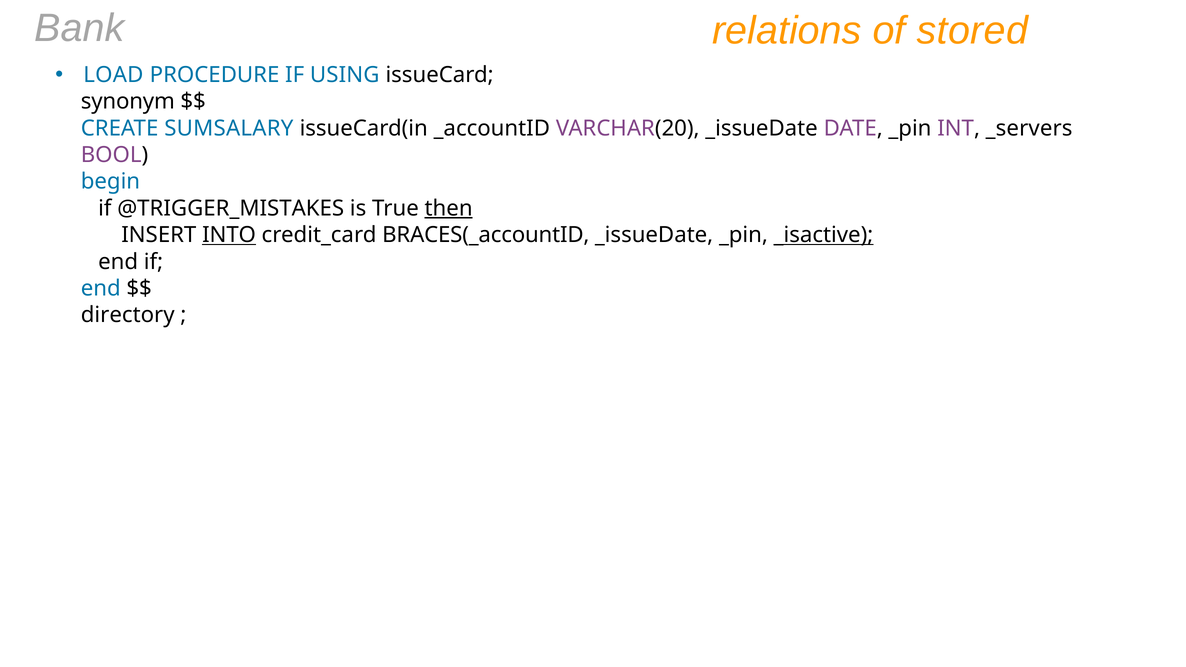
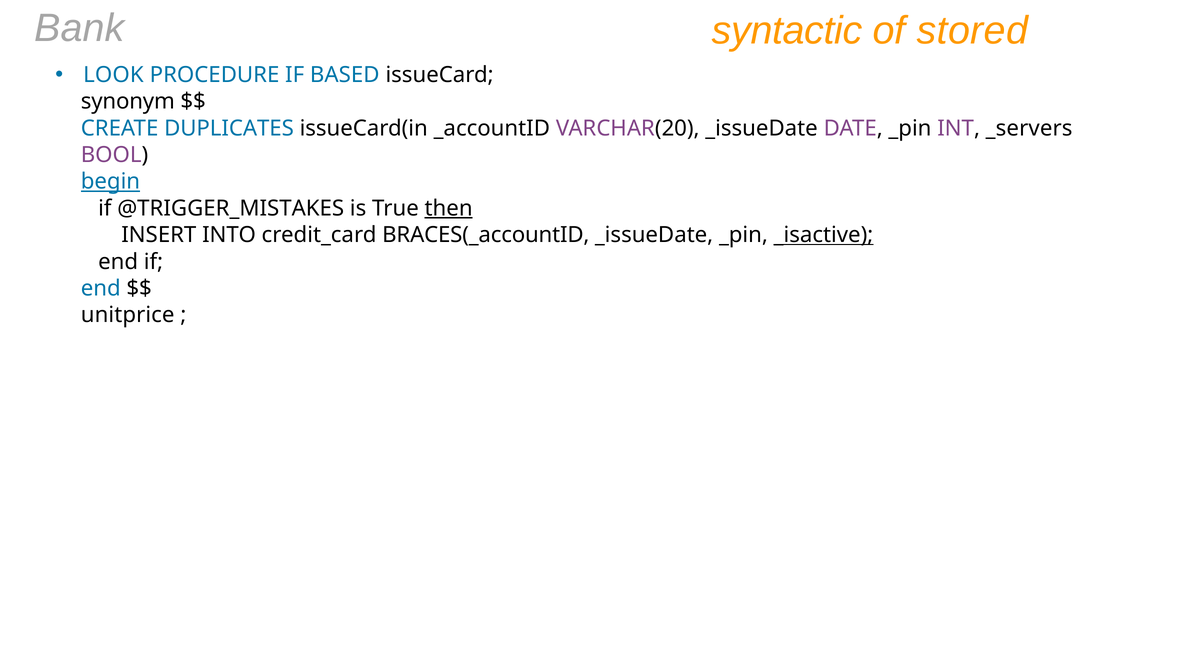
relations: relations -> syntactic (787, 31)
LOAD: LOAD -> LOOK (113, 75)
USING: USING -> BASED (345, 75)
SUMSALARY: SUMSALARY -> DUPLICATES (229, 128)
begin underline: none -> present (110, 182)
INTO underline: present -> none (229, 235)
directory: directory -> unitprice (128, 315)
